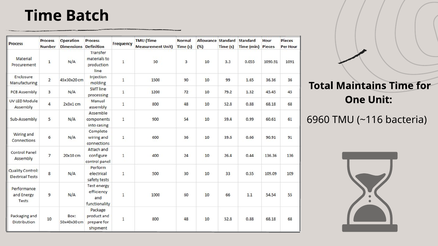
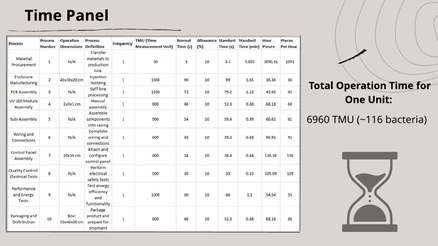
Batch: Batch -> Panel (87, 16)
Maintains: Maintains -> Operation (361, 86)
